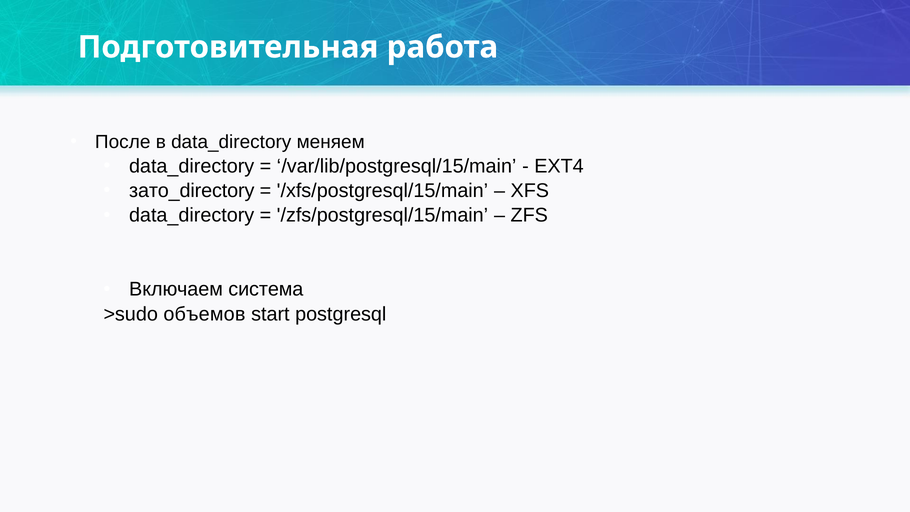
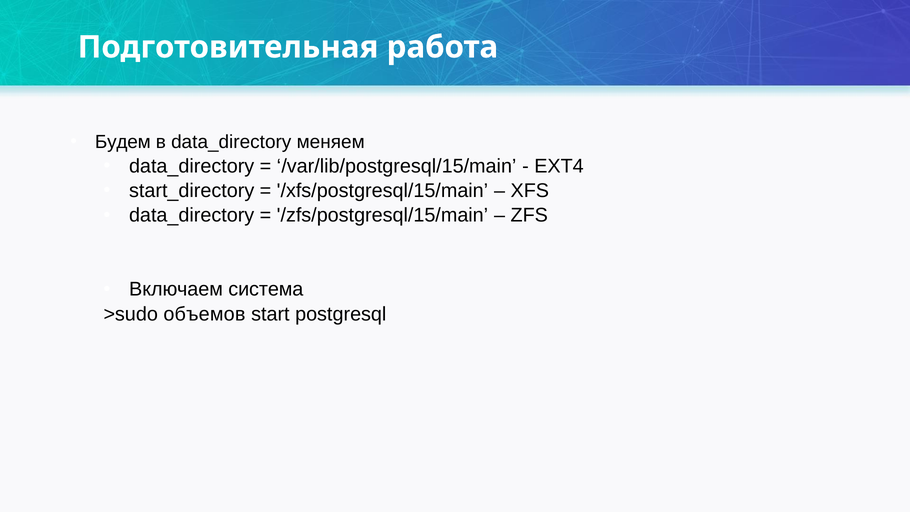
После: После -> Будем (123, 142)
зато_directory: зато_directory -> start_directory (192, 191)
